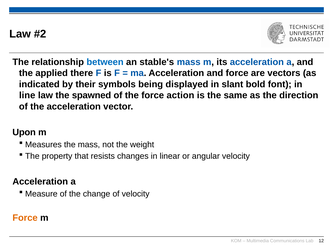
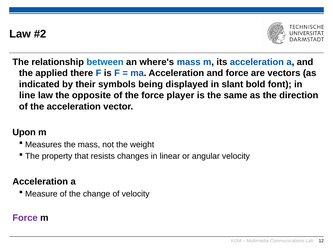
stable's: stable's -> where's (157, 62)
spawned: spawned -> opposite (91, 95)
action: action -> player (180, 95)
Force colour: orange -> purple (25, 218)
